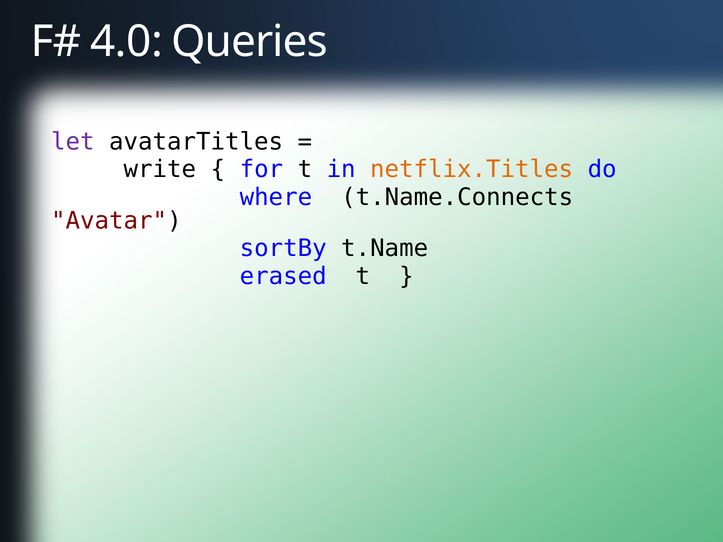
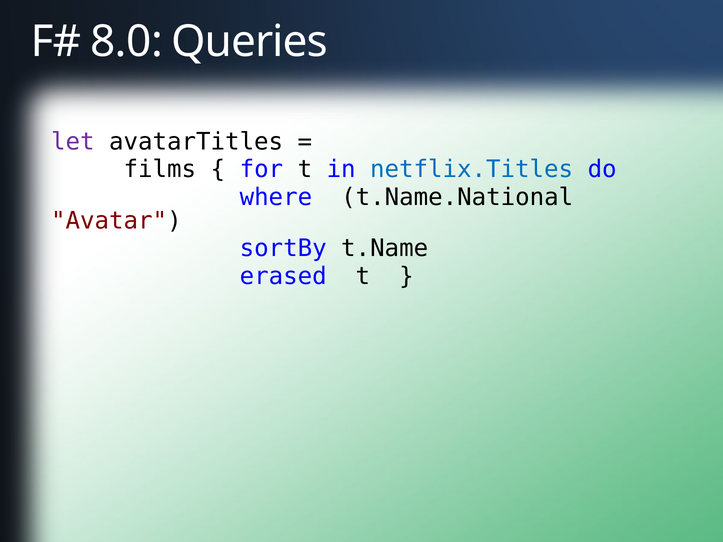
4.0: 4.0 -> 8.0 (127, 42)
write: write -> films (160, 170)
netflix.Titles colour: orange -> blue (472, 170)
t.Name.Connects: t.Name.Connects -> t.Name.National (457, 198)
